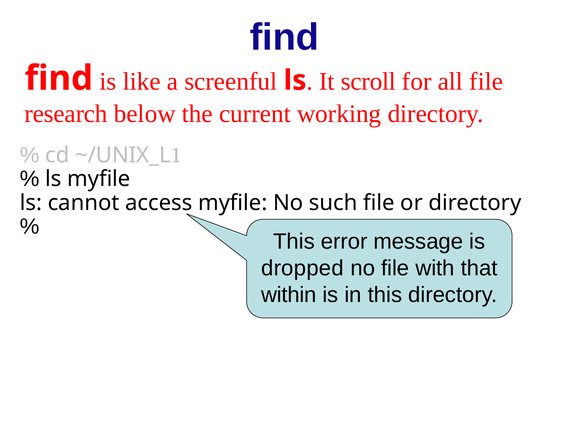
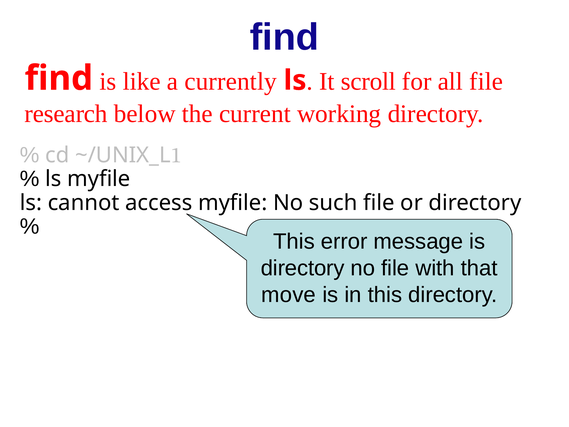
screenful: screenful -> currently (231, 81)
dropped: dropped -> directory (303, 268)
within: within -> move (289, 295)
